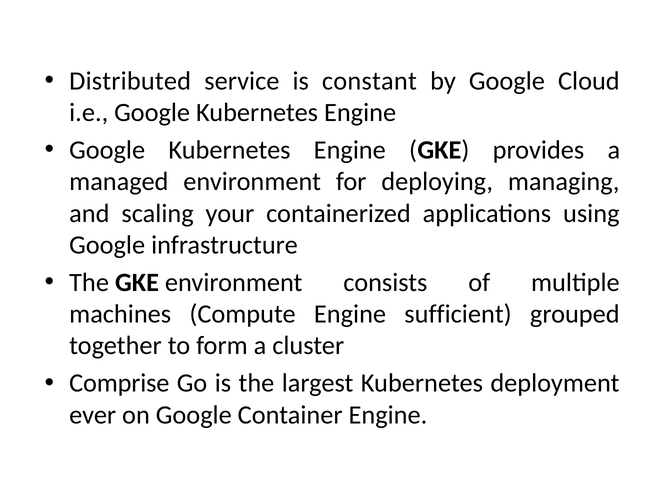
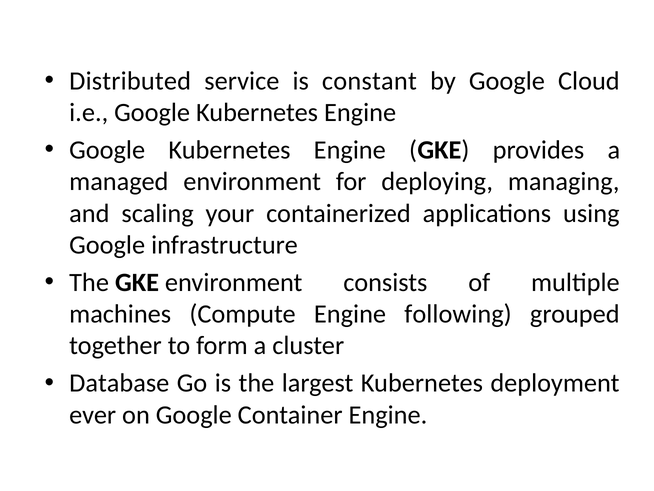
sufficient: sufficient -> following (458, 314)
Comprise: Comprise -> Database (119, 383)
